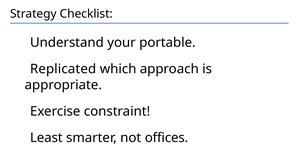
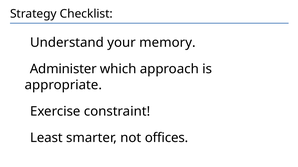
portable: portable -> memory (167, 43)
Replicated: Replicated -> Administer (63, 69)
